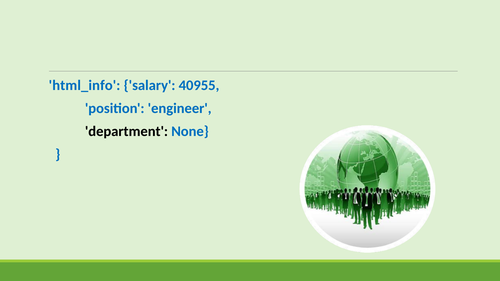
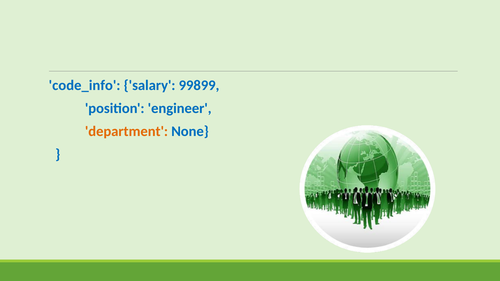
html_info: html_info -> code_info (85, 85)
40955: 40955 -> 99899 (199, 85)
department colour: black -> orange (126, 131)
